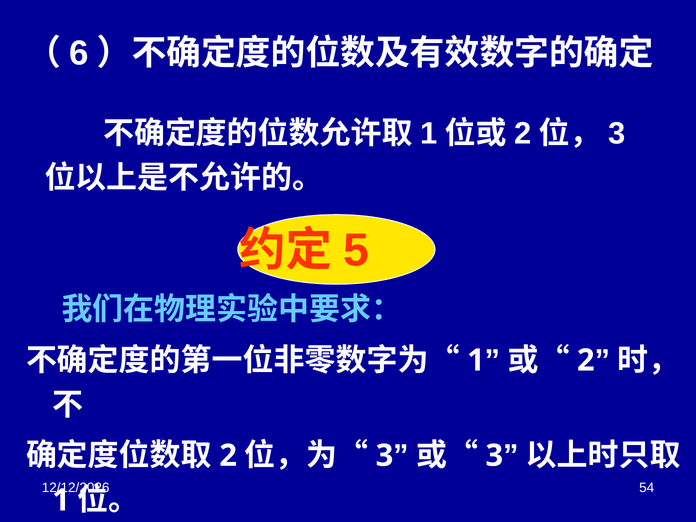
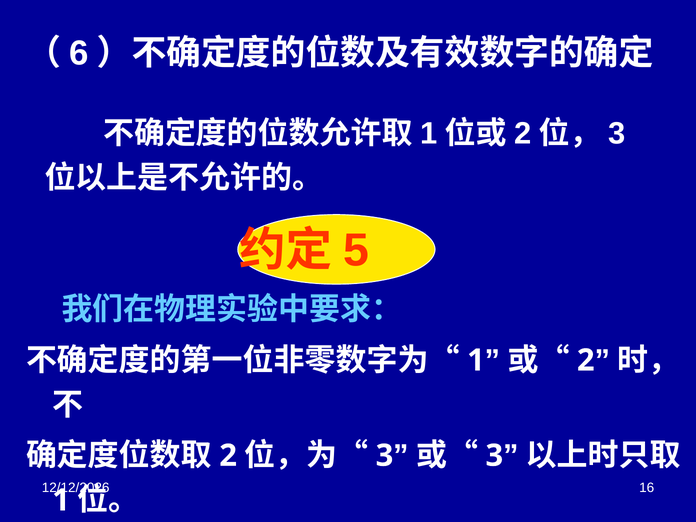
54: 54 -> 16 (647, 488)
